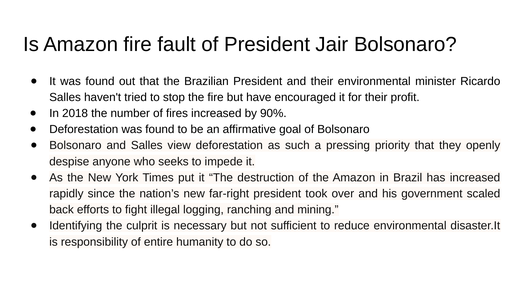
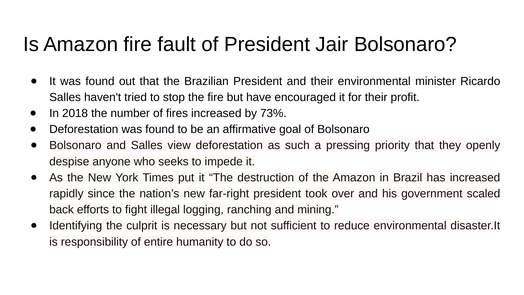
90%: 90% -> 73% (273, 113)
